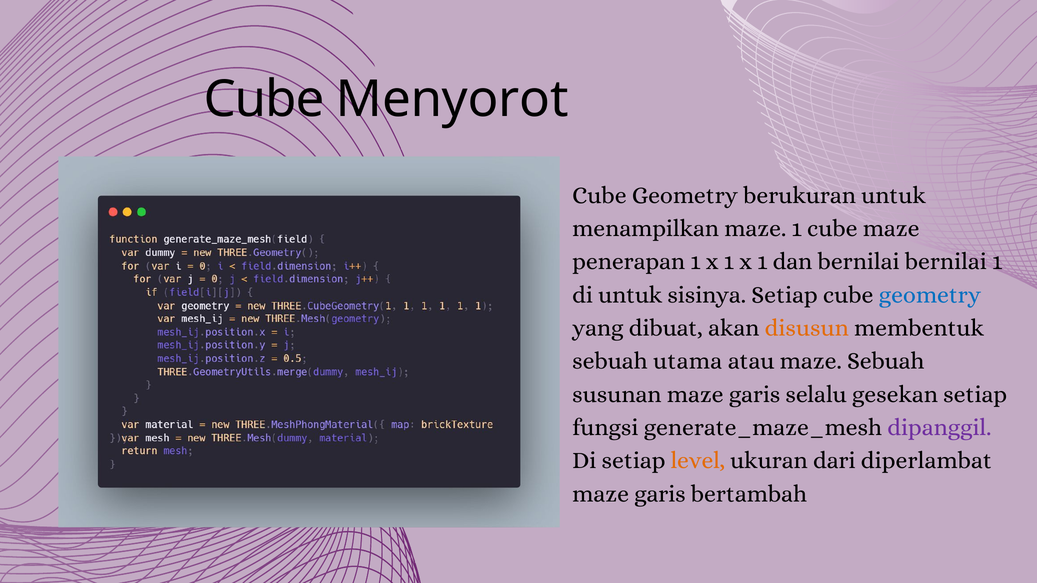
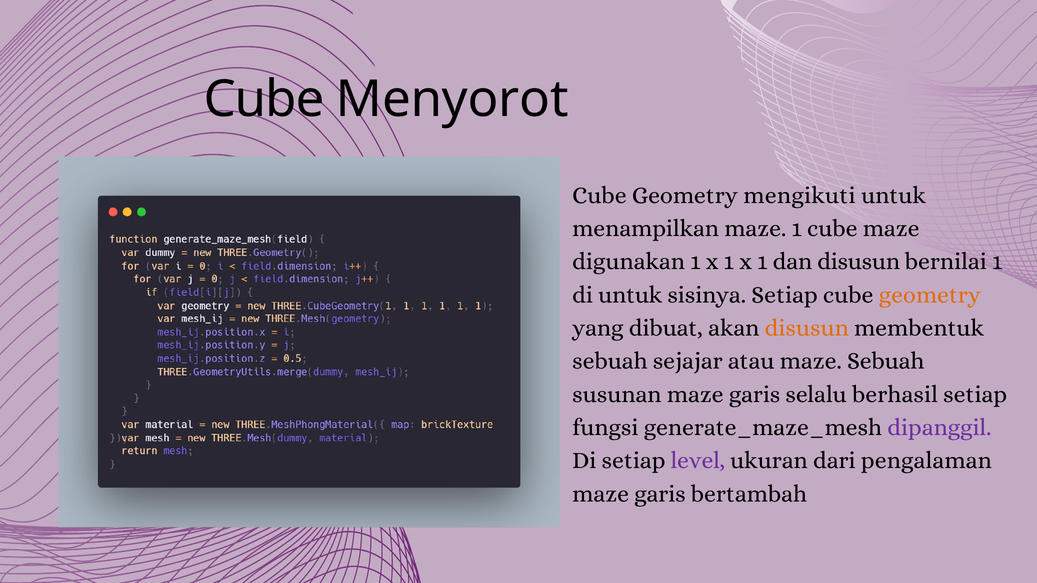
berukuran: berukuran -> mengikuti (799, 195)
penerapan: penerapan -> digunakan (629, 262)
dan bernilai: bernilai -> disusun (859, 262)
geometry colour: blue -> orange (930, 295)
utama: utama -> sejajar (688, 361)
gesekan: gesekan -> berhasil (895, 395)
level colour: orange -> purple (698, 461)
diperlambat: diperlambat -> pengalaman (926, 461)
